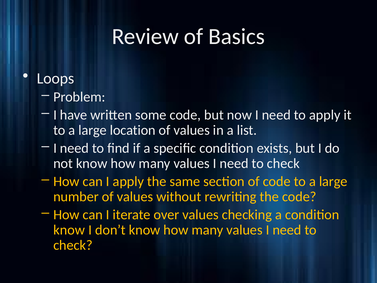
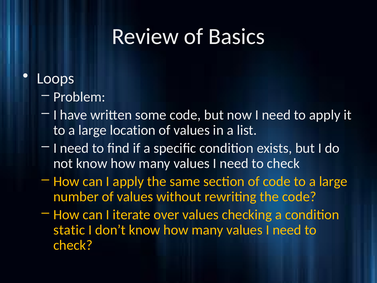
know: know -> static (69, 230)
